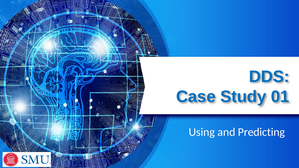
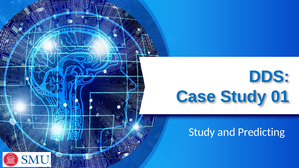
Using: Using -> Study (202, 132)
